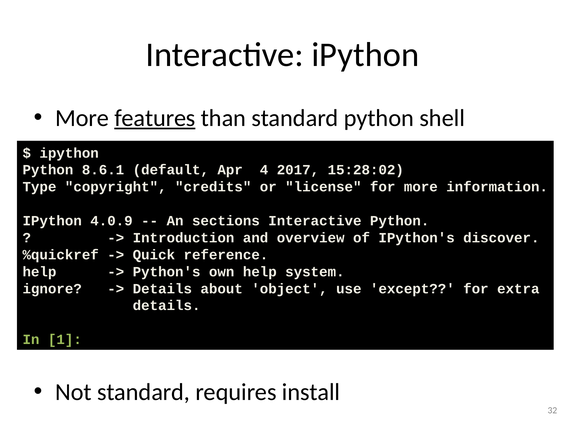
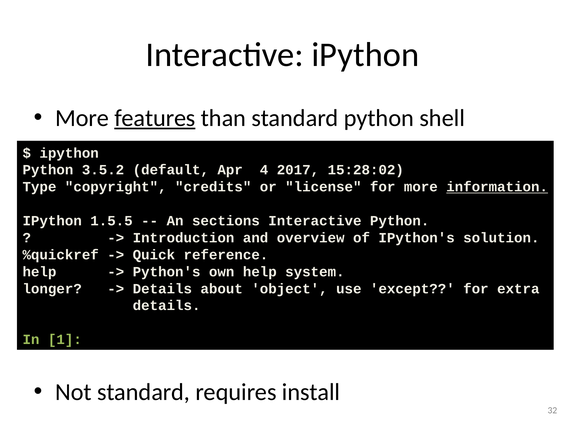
8.6.1: 8.6.1 -> 3.5.2 (103, 170)
information underline: none -> present (497, 187)
4.0.9: 4.0.9 -> 1.5.5 (111, 221)
discover: discover -> solution (501, 238)
ignore: ignore -> longer (52, 289)
